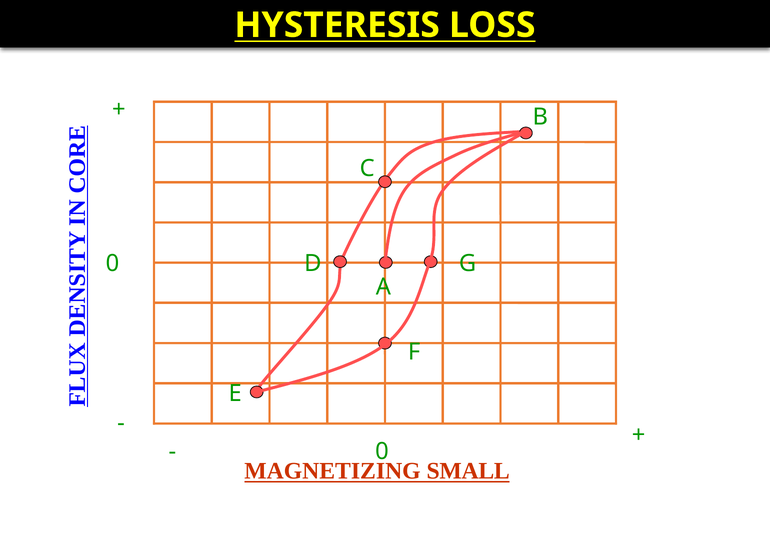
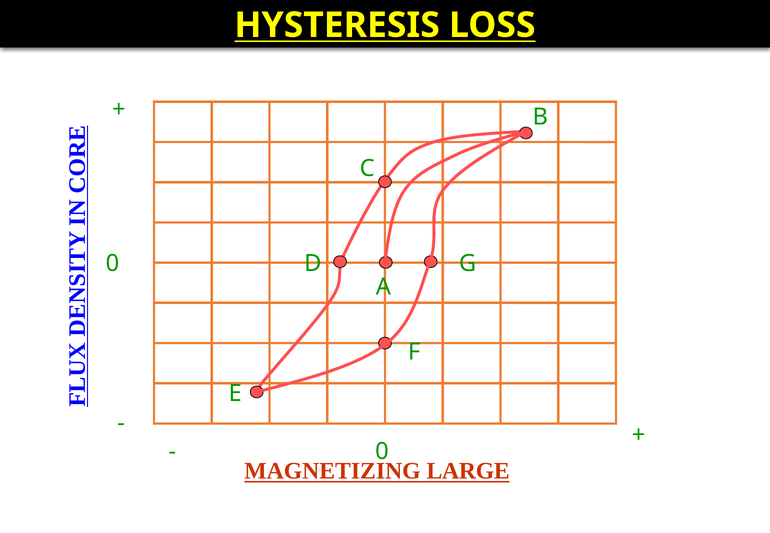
SMALL: SMALL -> LARGE (468, 471)
